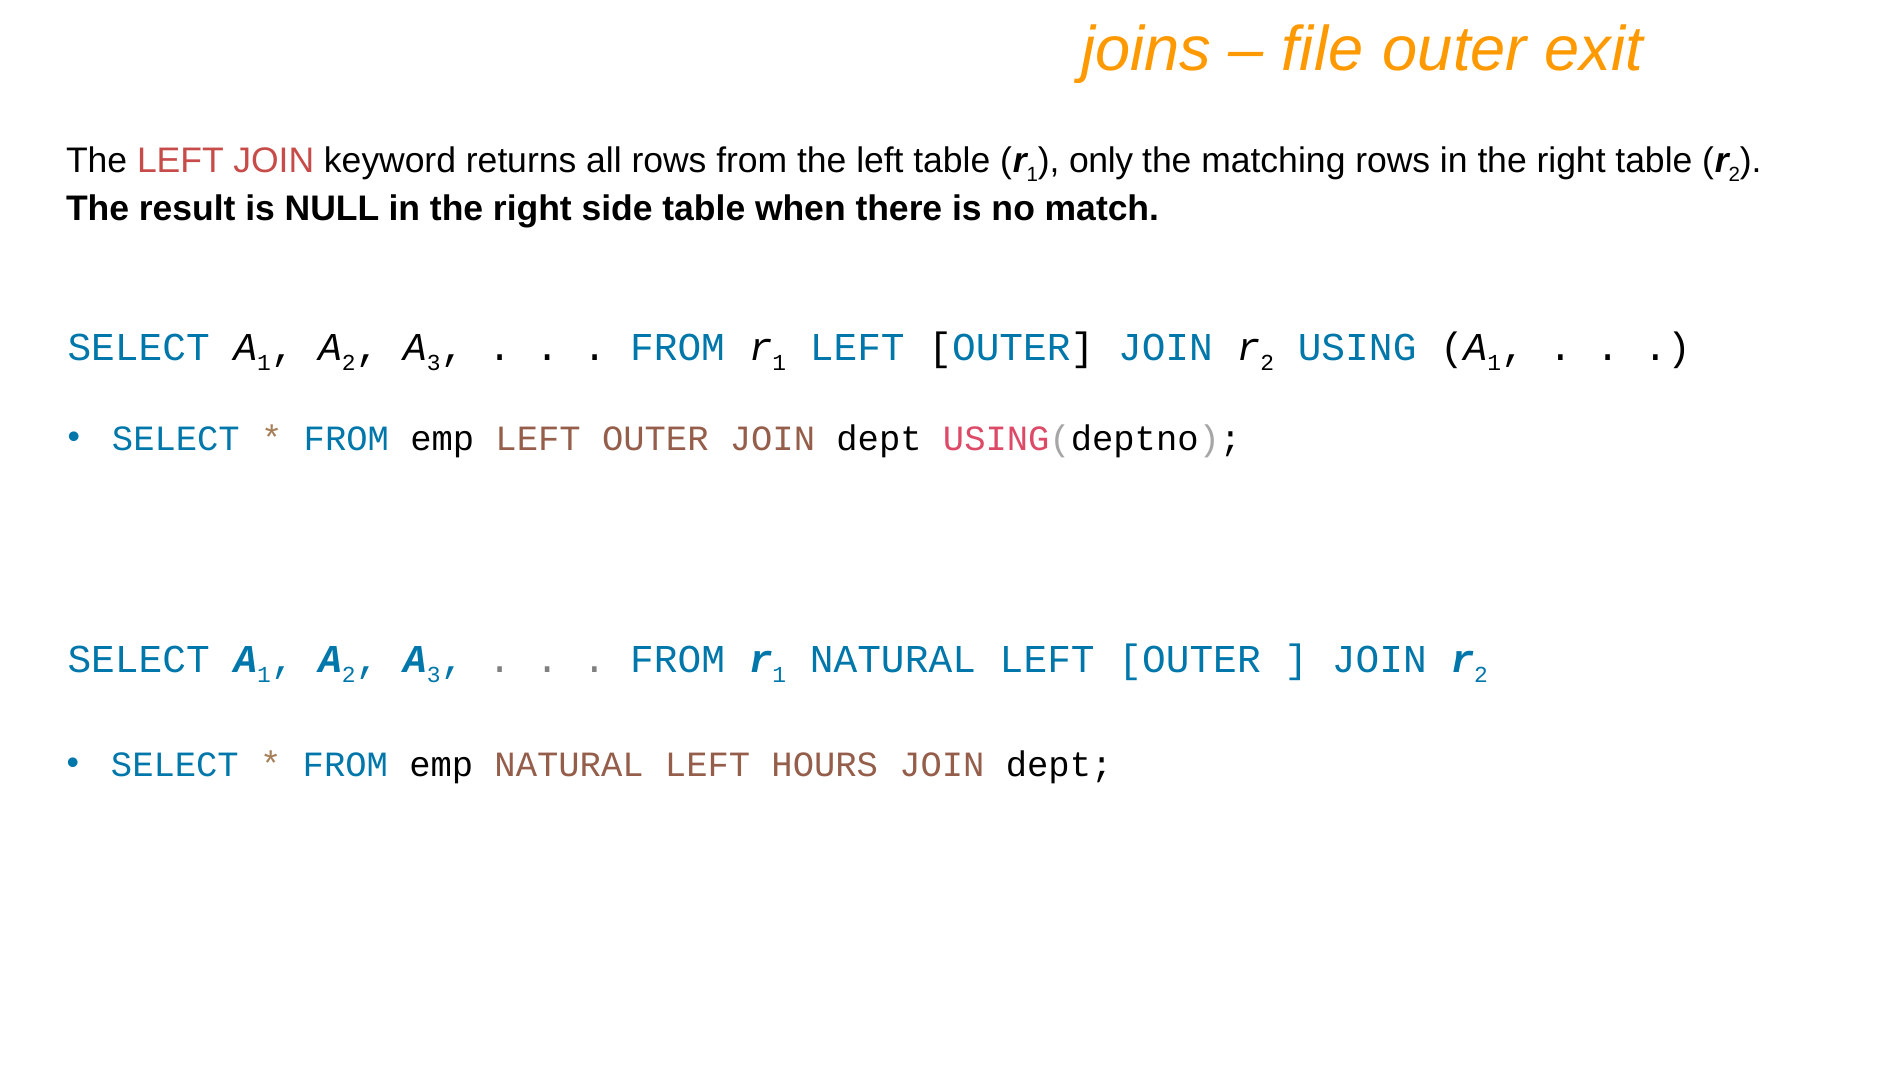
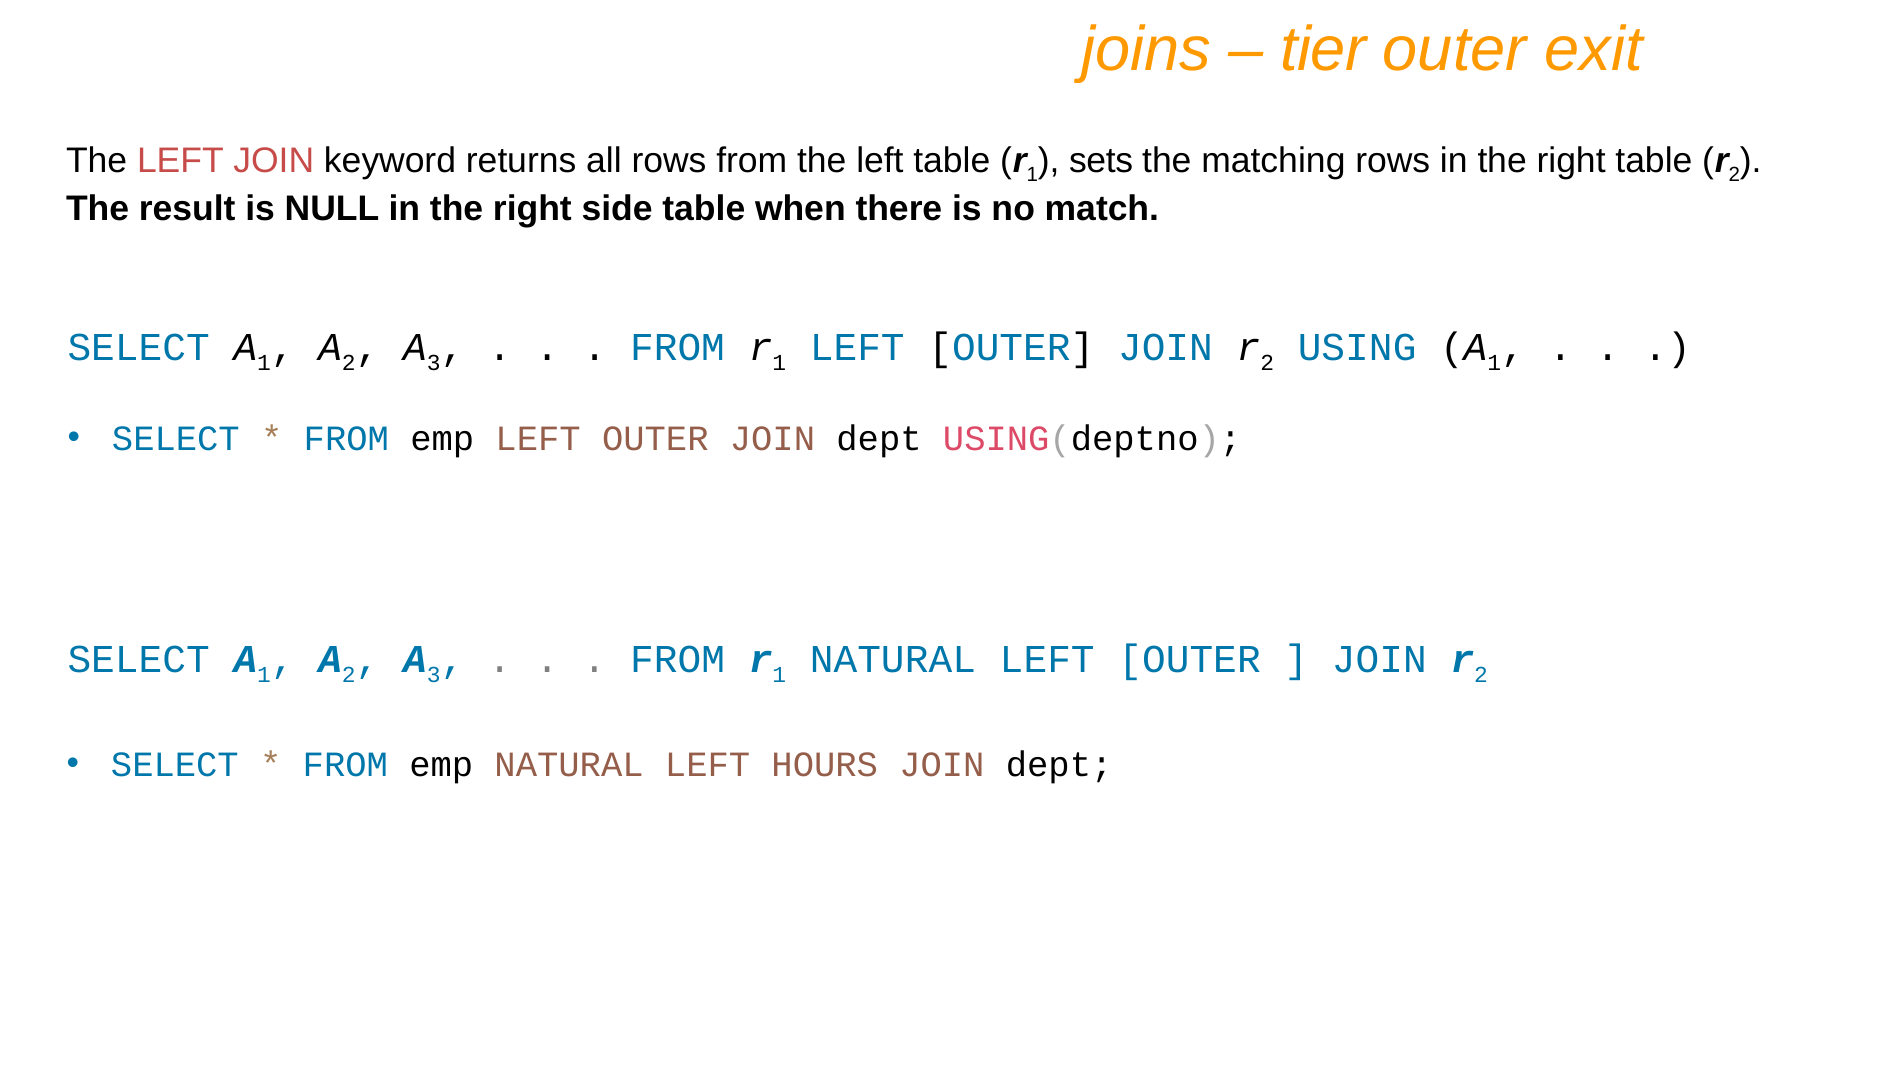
file: file -> tier (1323, 49)
only: only -> sets (1101, 161)
